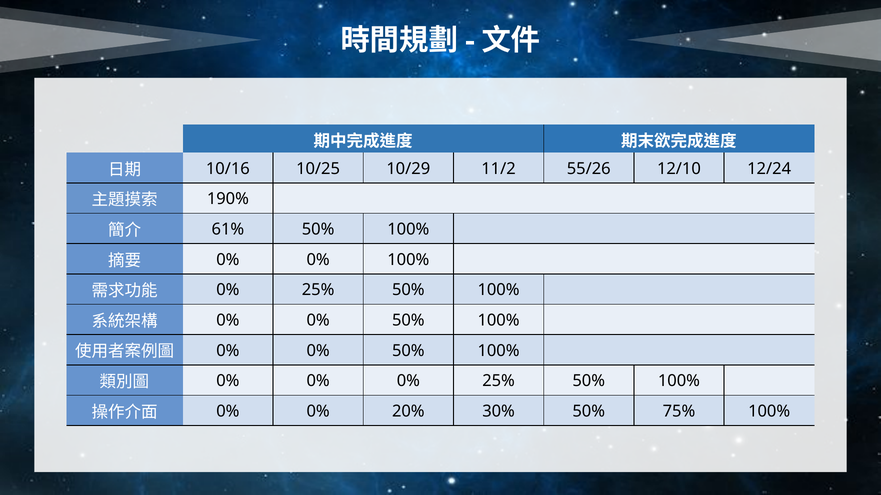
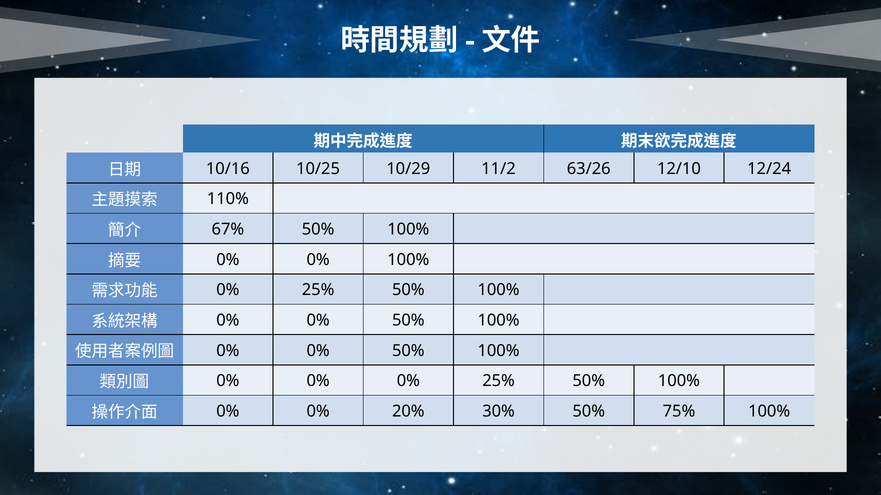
55/26: 55/26 -> 63/26 (589, 169)
190%: 190% -> 110% (228, 199)
61%: 61% -> 67% (228, 230)
